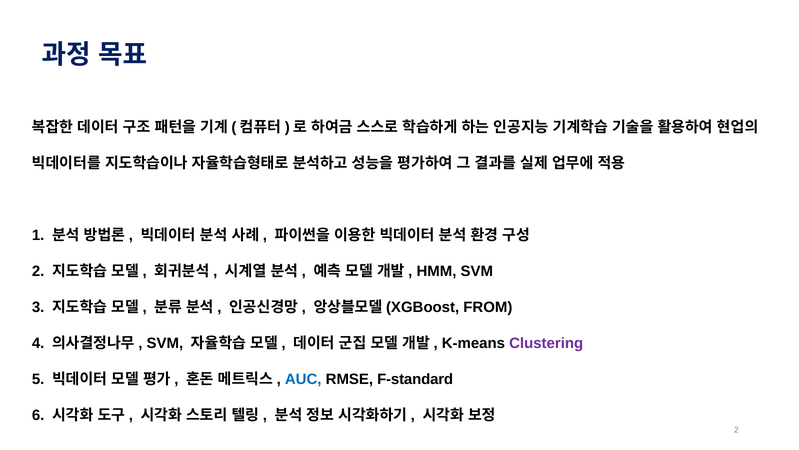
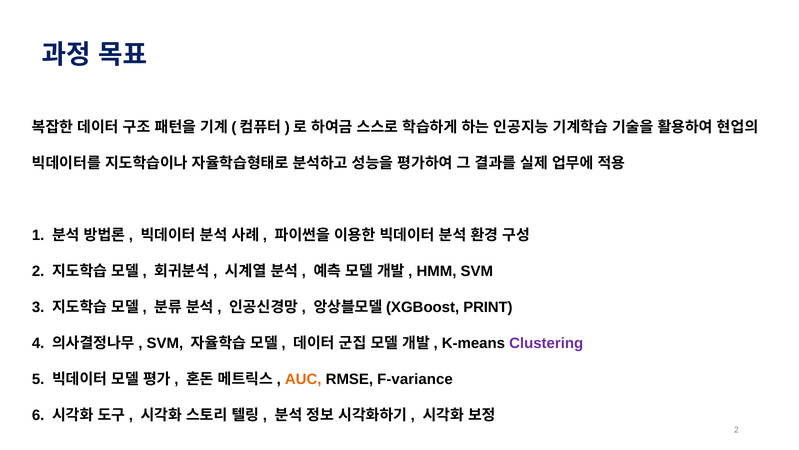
FROM: FROM -> PRINT (488, 307)
AUC colour: blue -> orange (303, 379)
F-standard: F-standard -> F-variance (415, 379)
